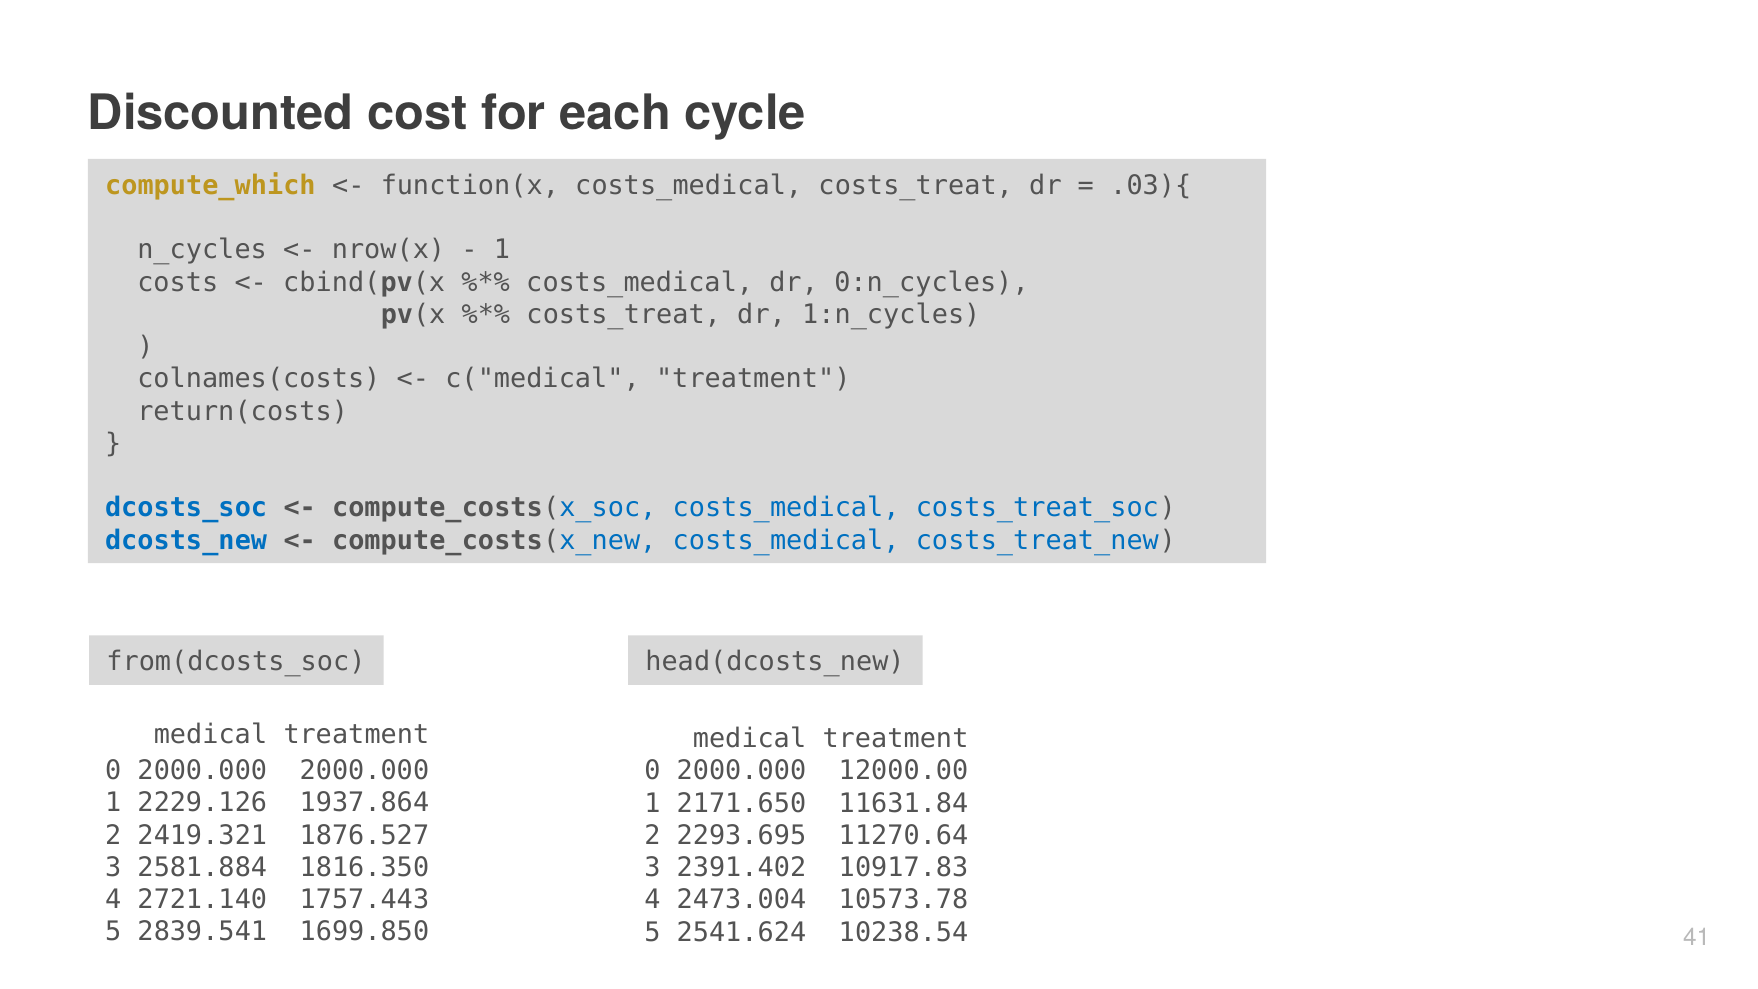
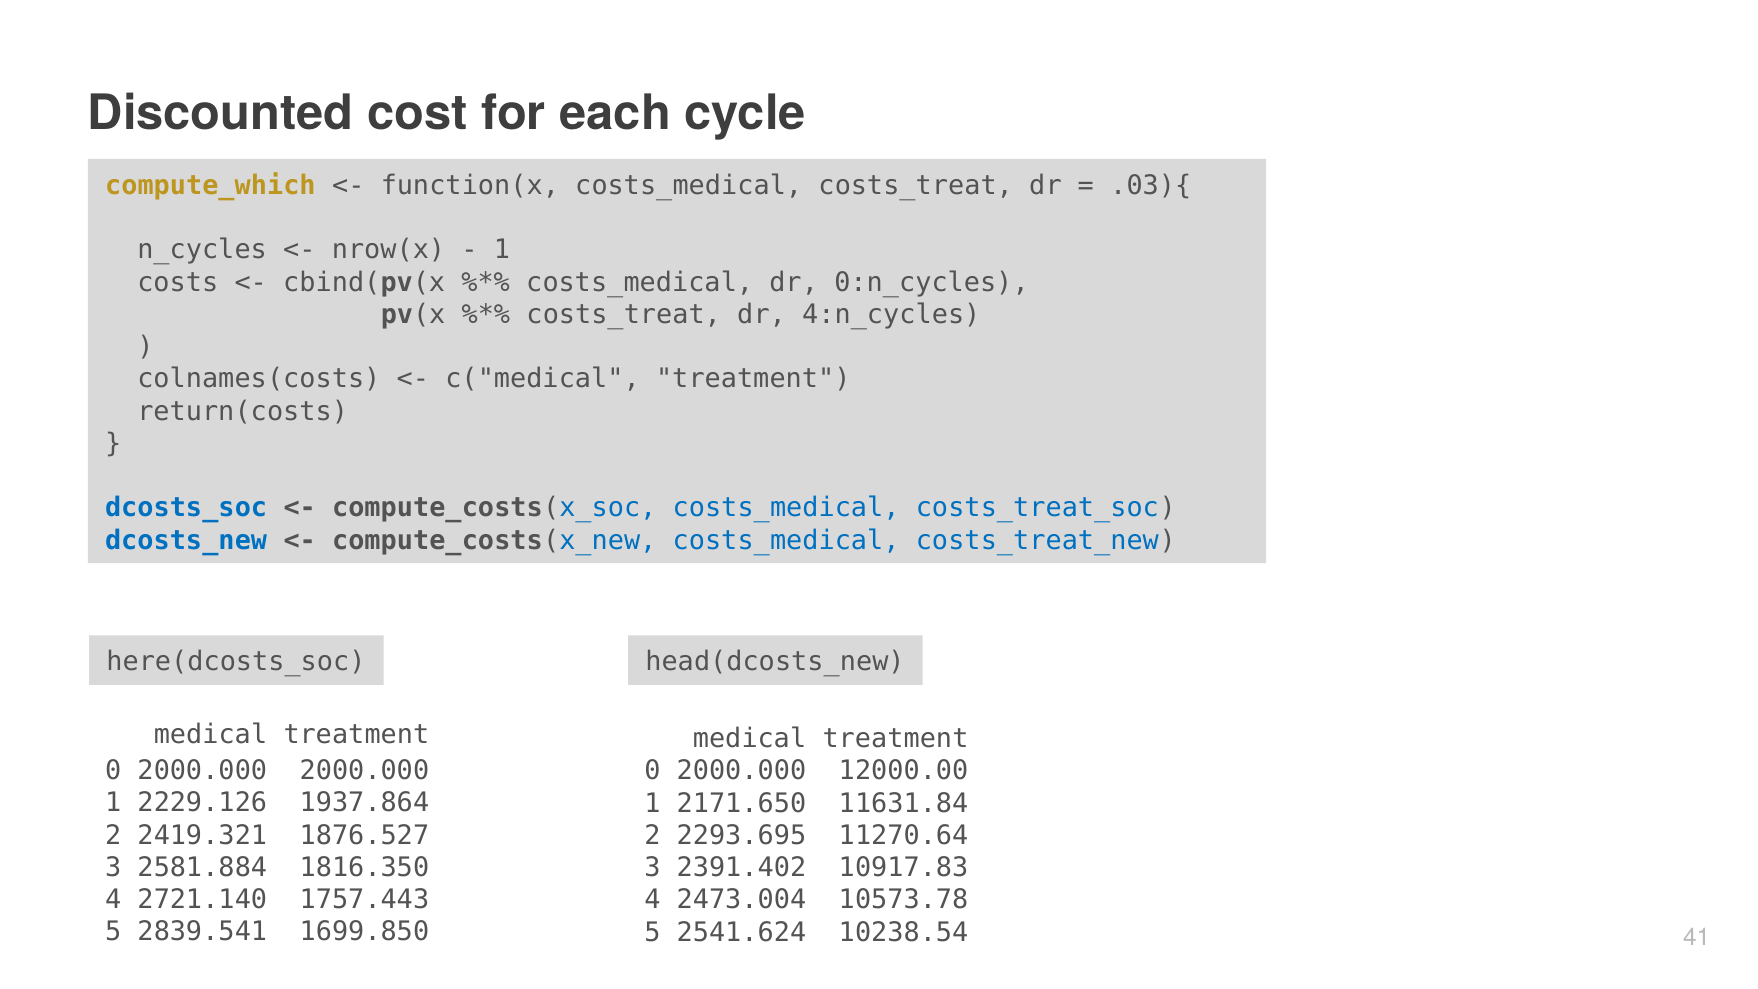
1:n_cycles: 1:n_cycles -> 4:n_cycles (891, 315)
from(dcosts_soc: from(dcosts_soc -> here(dcosts_soc (236, 662)
